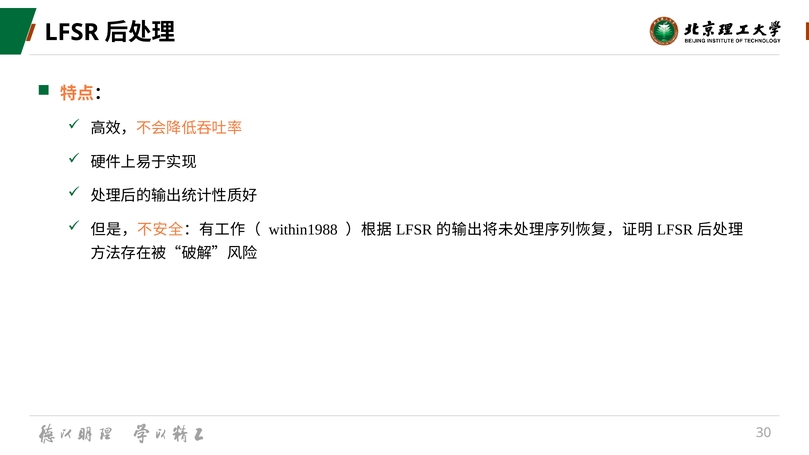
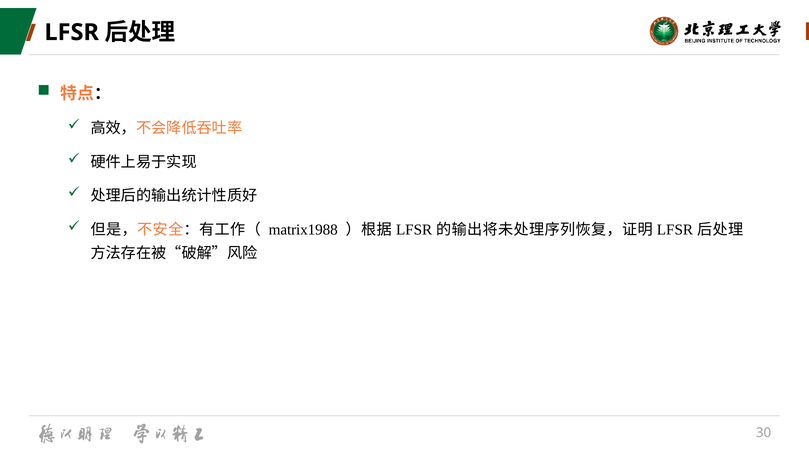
within1988: within1988 -> matrix1988 (303, 230)
